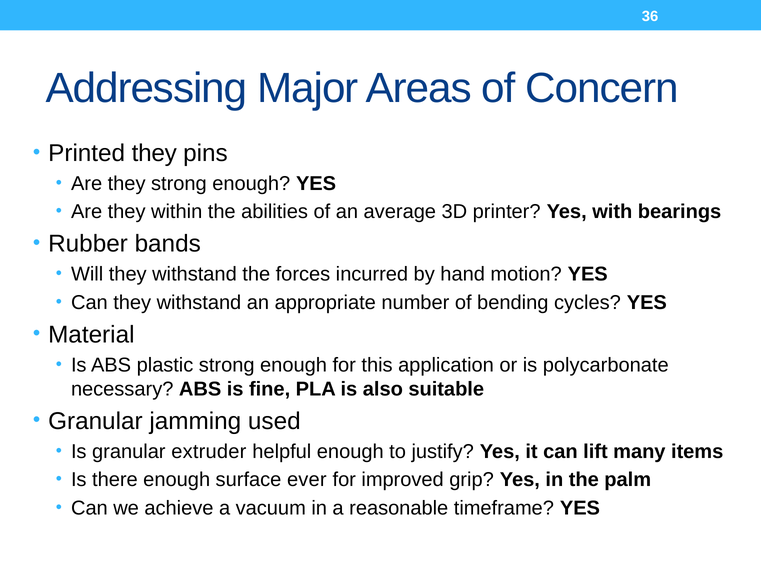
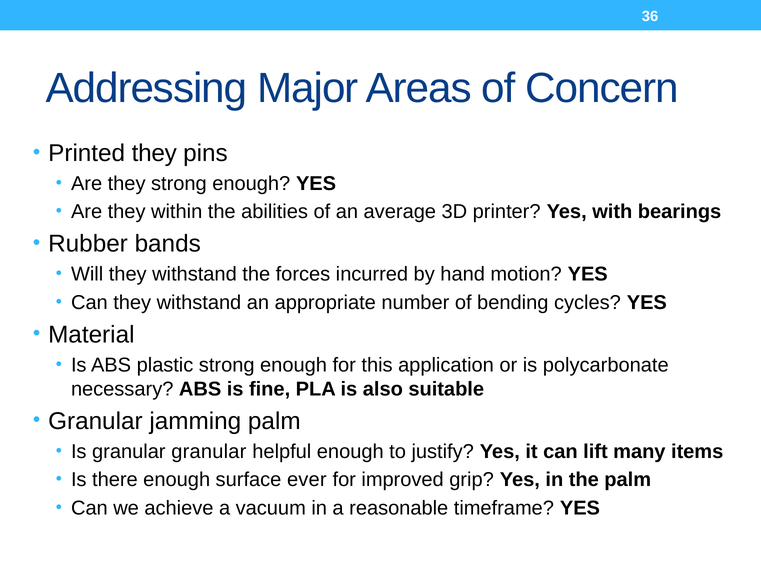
jamming used: used -> palm (274, 422)
granular extruder: extruder -> granular (209, 452)
